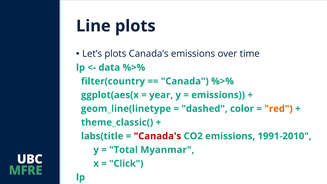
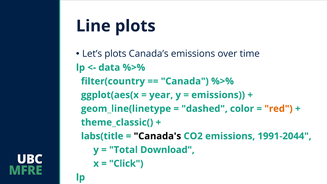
Canada's colour: red -> black (157, 136)
1991-2010: 1991-2010 -> 1991-2044 (285, 136)
Myanmar: Myanmar -> Download (167, 150)
